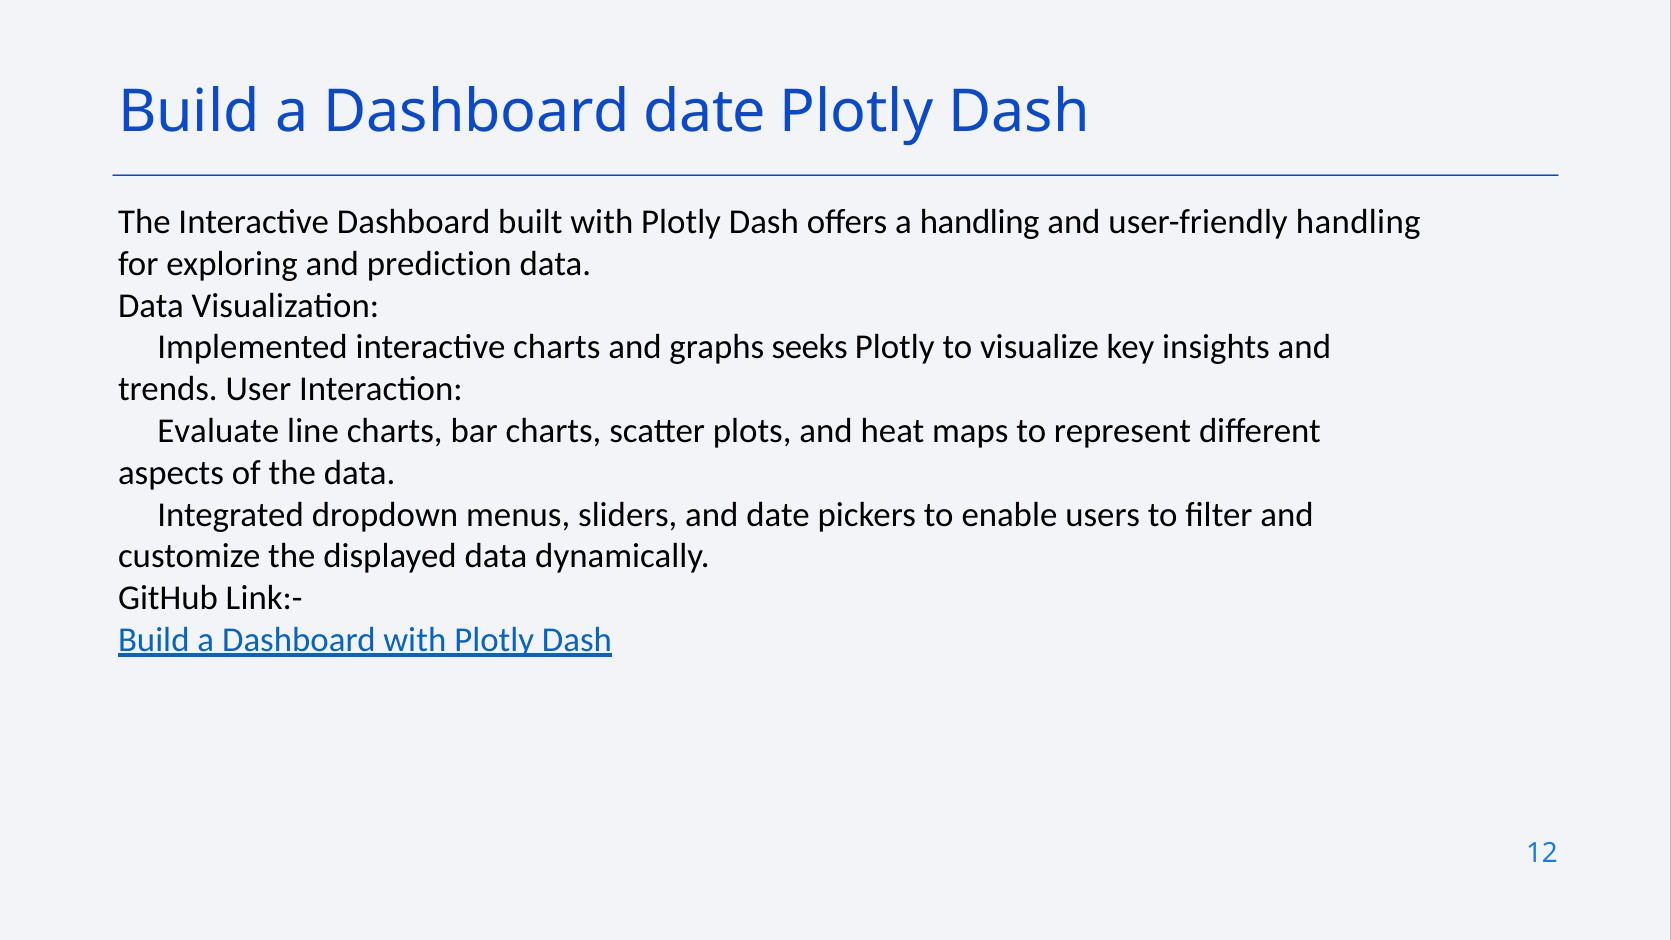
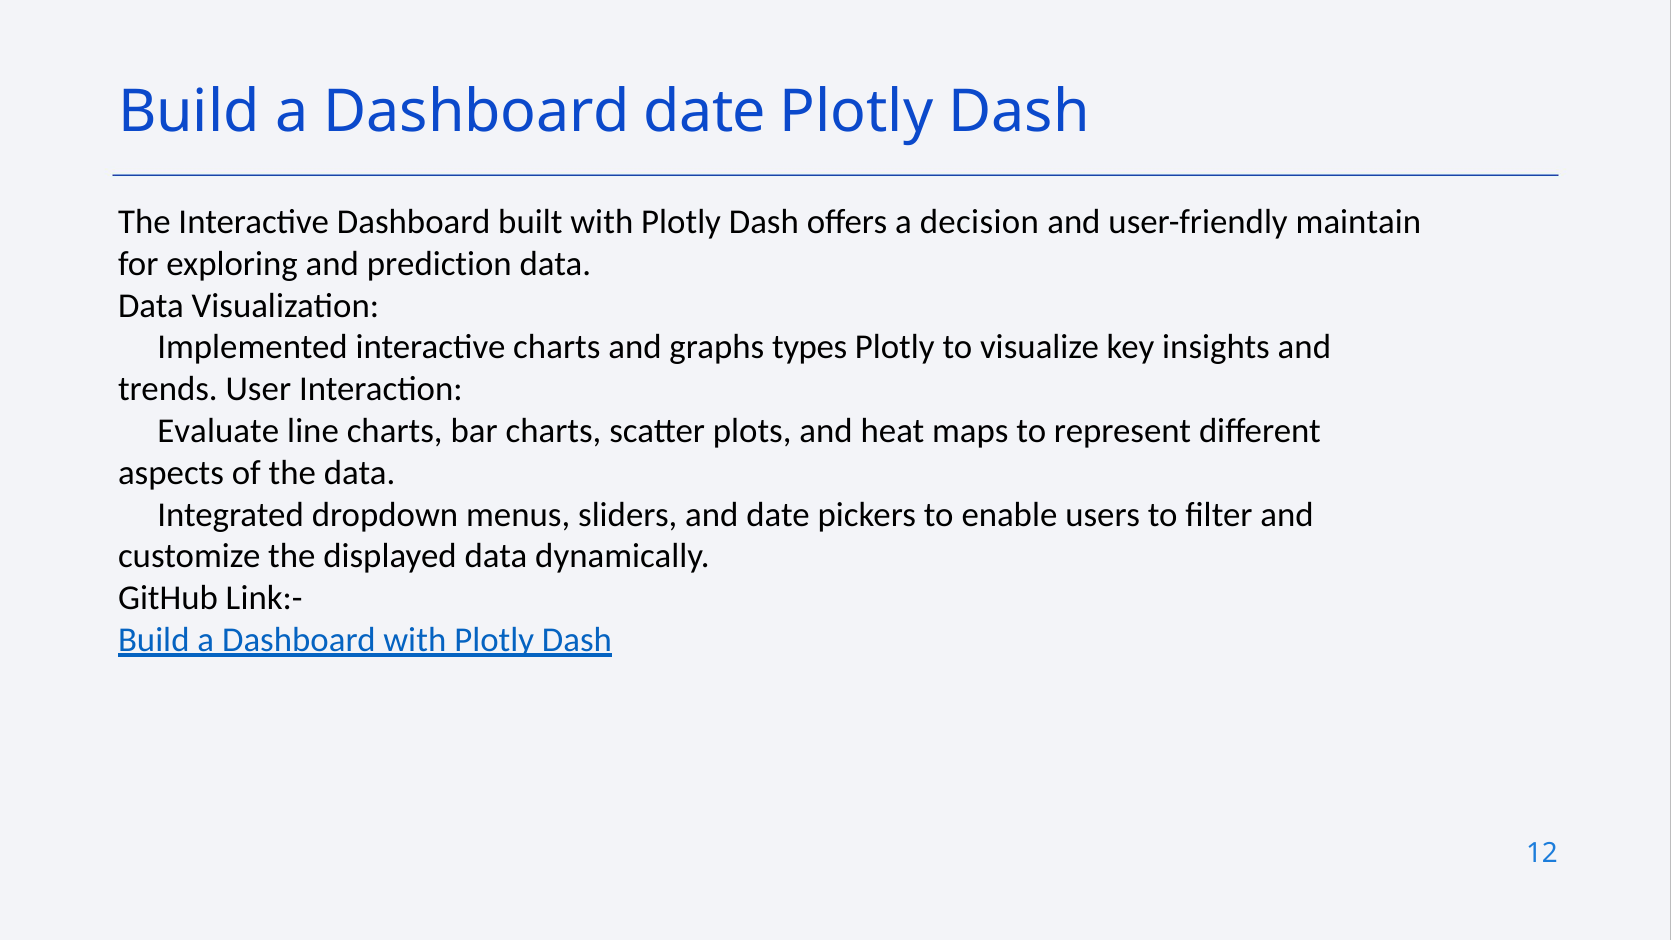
a handling: handling -> decision (979, 222)
user-friendly handling: handling -> maintain (1358, 222)
seeks: seeks -> types (810, 347)
